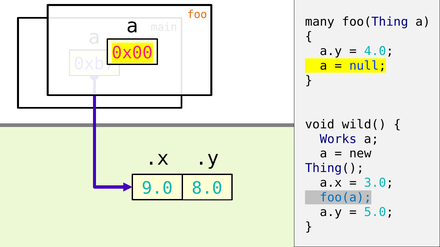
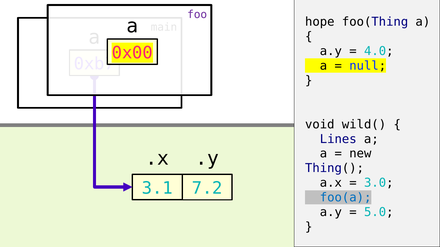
foo colour: orange -> purple (197, 15)
many: many -> hope (320, 22)
Works: Works -> Lines (338, 139)
9.0: 9.0 -> 3.1 (157, 189)
8.0: 8.0 -> 7.2 (207, 189)
